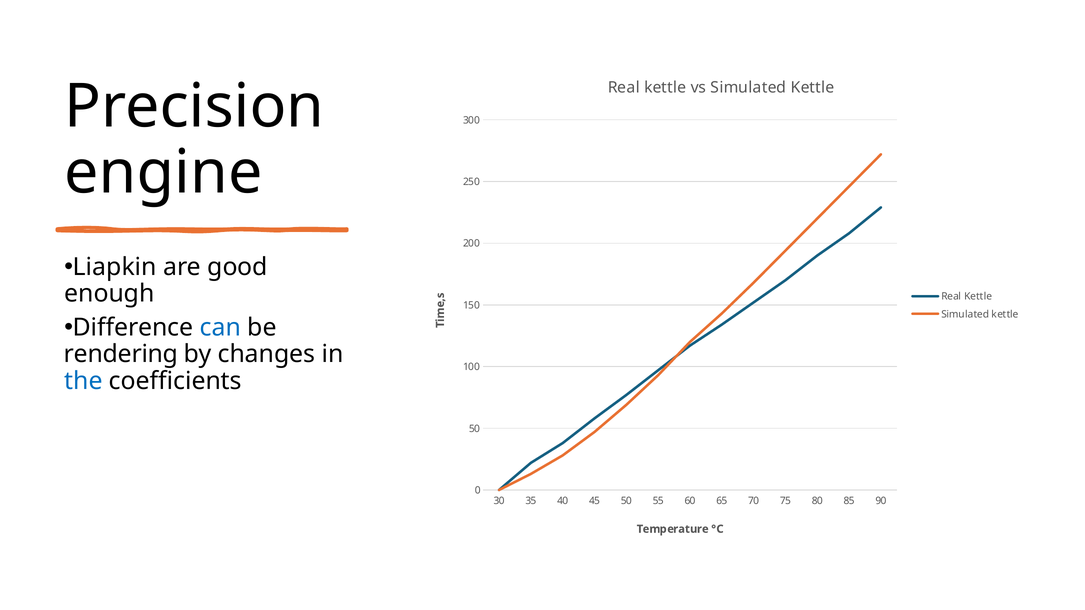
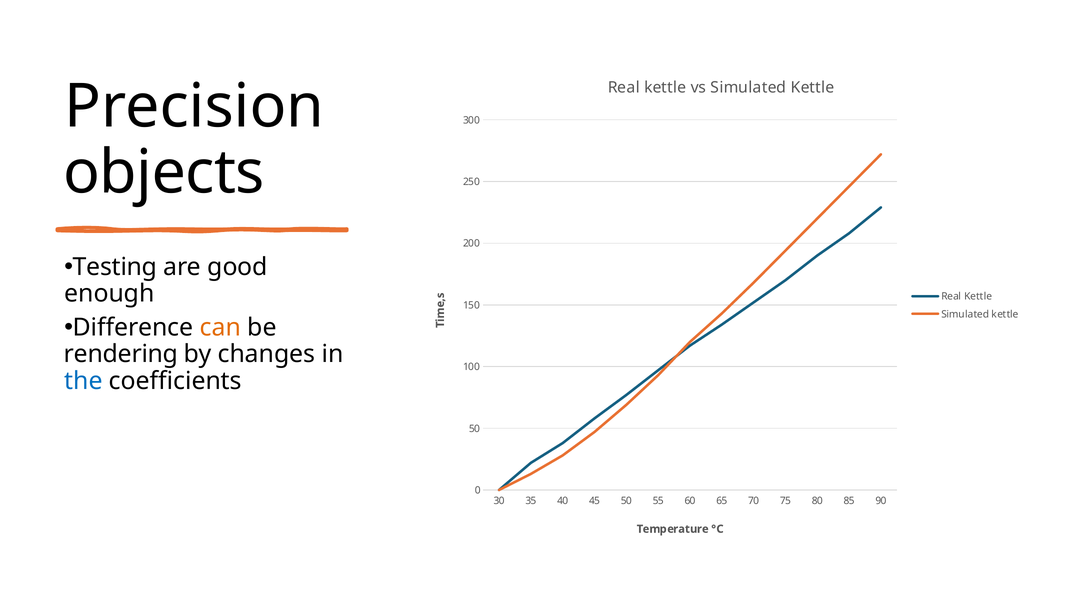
engine: engine -> objects (164, 172)
Liapkin: Liapkin -> Testing (115, 267)
can colour: blue -> orange (220, 328)
